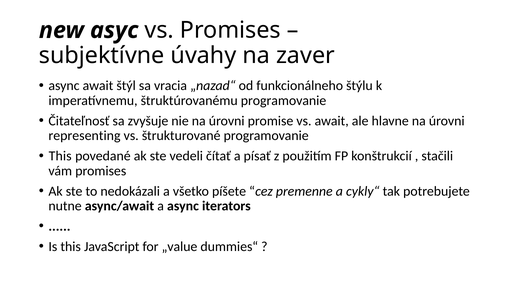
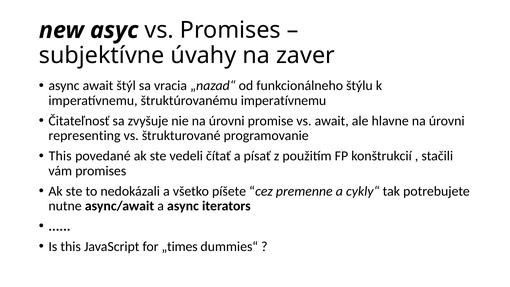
štruktúrovanému programovanie: programovanie -> imperatívnemu (284, 101)
„value: „value -> „times (180, 246)
